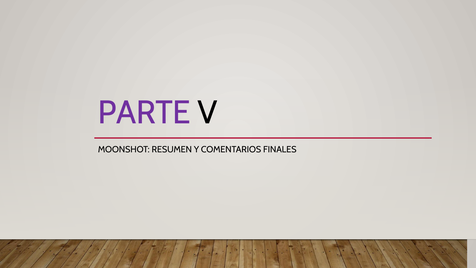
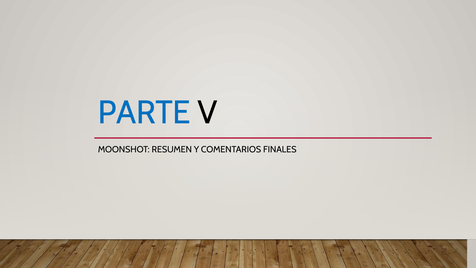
PARTE colour: purple -> blue (144, 113)
